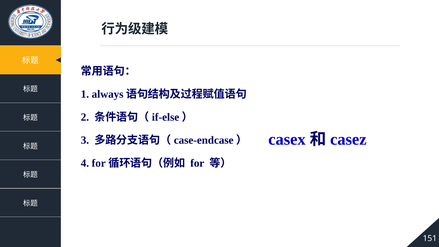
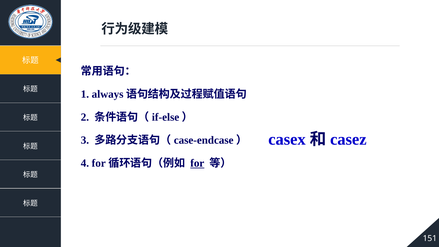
for underline: none -> present (197, 163)
